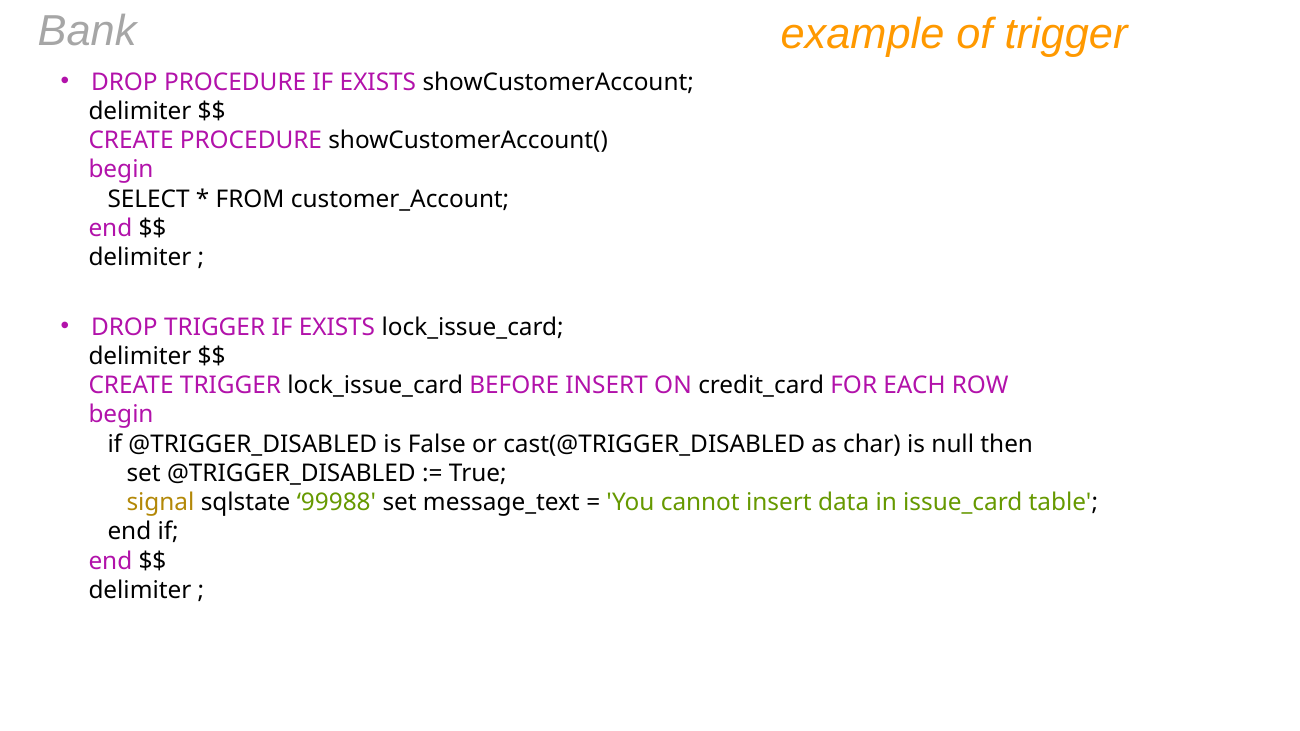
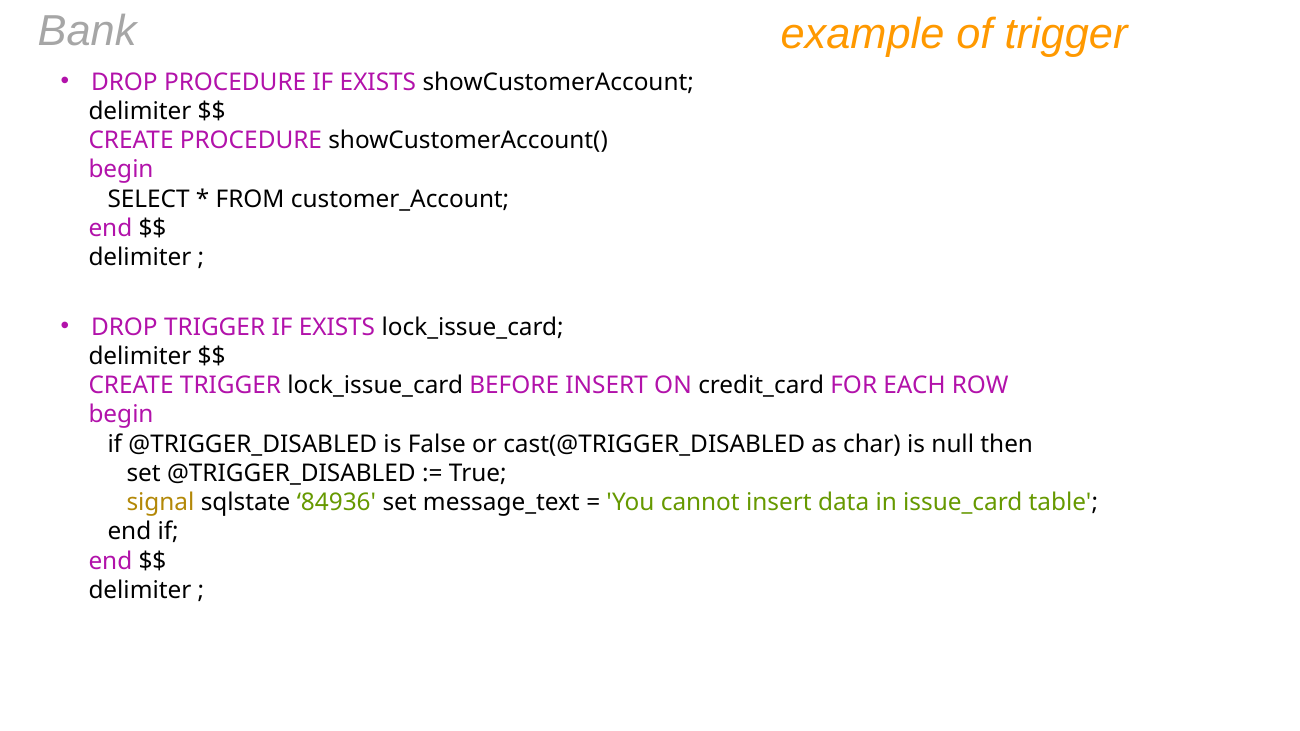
99988: 99988 -> 84936 (336, 503)
